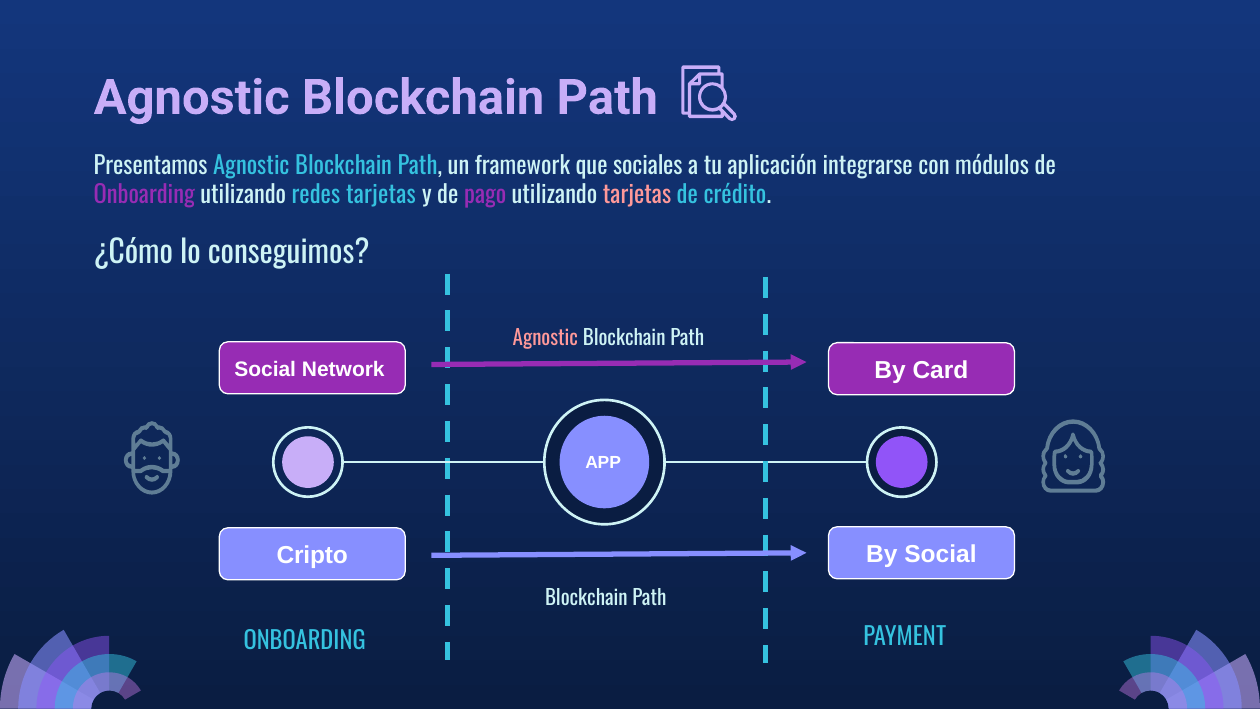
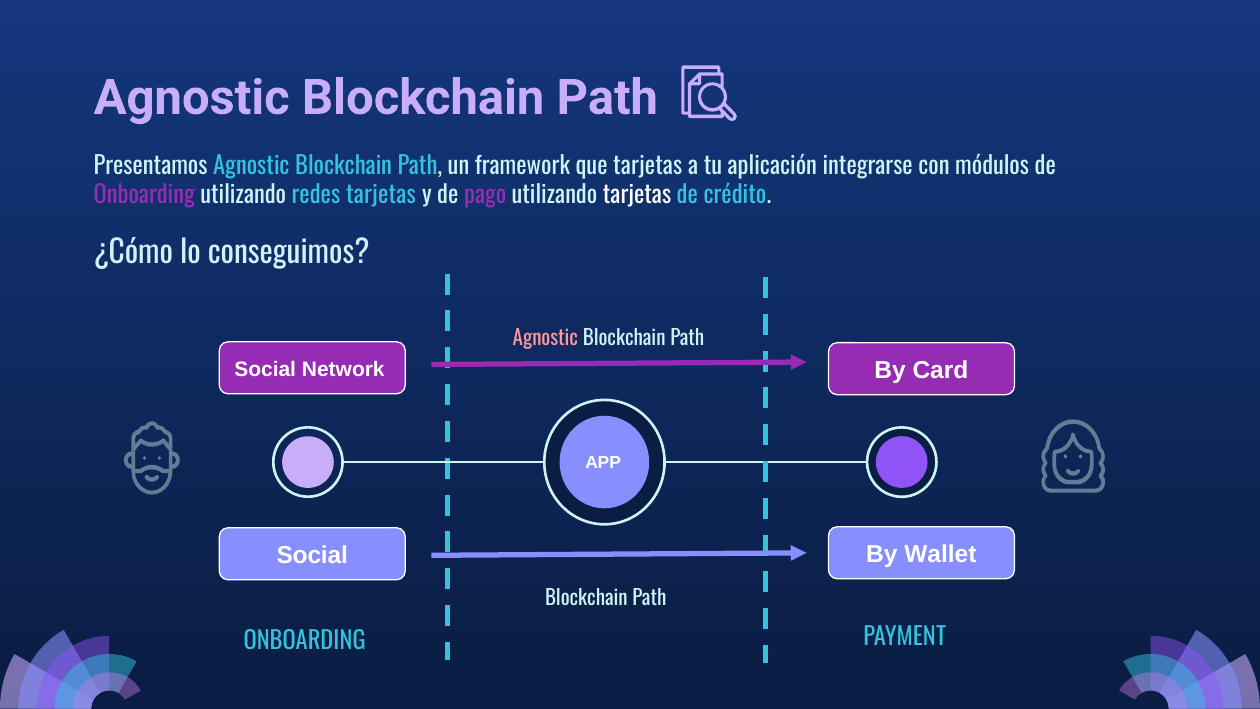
que sociales: sociales -> tarjetas (648, 166)
tarjetas colour: pink -> white (637, 195)
Cripto: Cripto -> Social (312, 555)
By Social: Social -> Wallet (940, 554)
